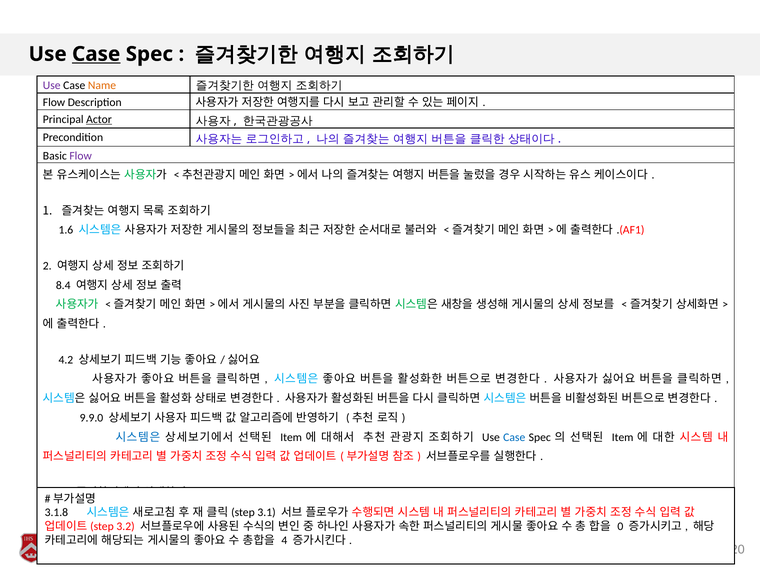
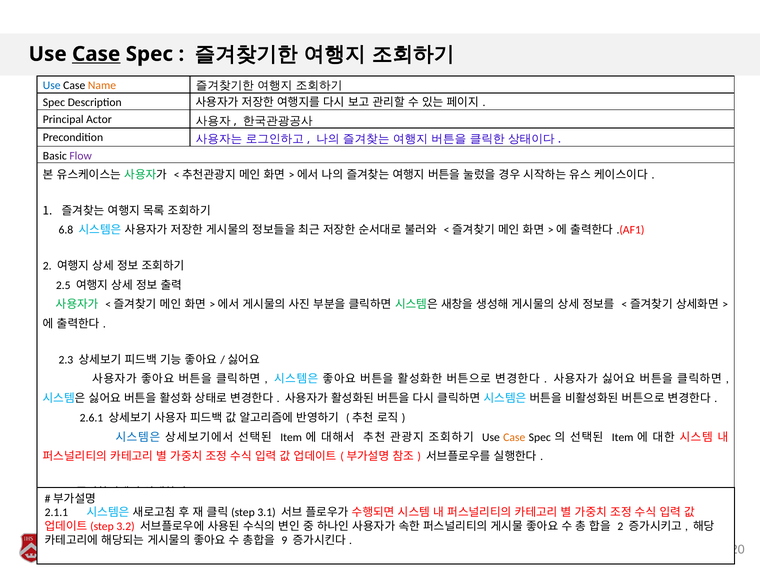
Use colour: purple -> blue (52, 85)
Flow: Flow -> Spec (54, 102)
Actor underline: present -> none (99, 119)
1.6: 1.6 -> 6.8 (66, 230)
8.4: 8.4 -> 2.5 (63, 285)
4.2: 4.2 -> 2.3 (66, 360)
9.9.0: 9.9.0 -> 2.6.1 (91, 418)
Case colour: blue -> orange (514, 437)
3.1.8: 3.1.8 -> 2.1.1 (56, 513)
0: 0 -> 2 (620, 527)
4: 4 -> 9 (284, 541)
